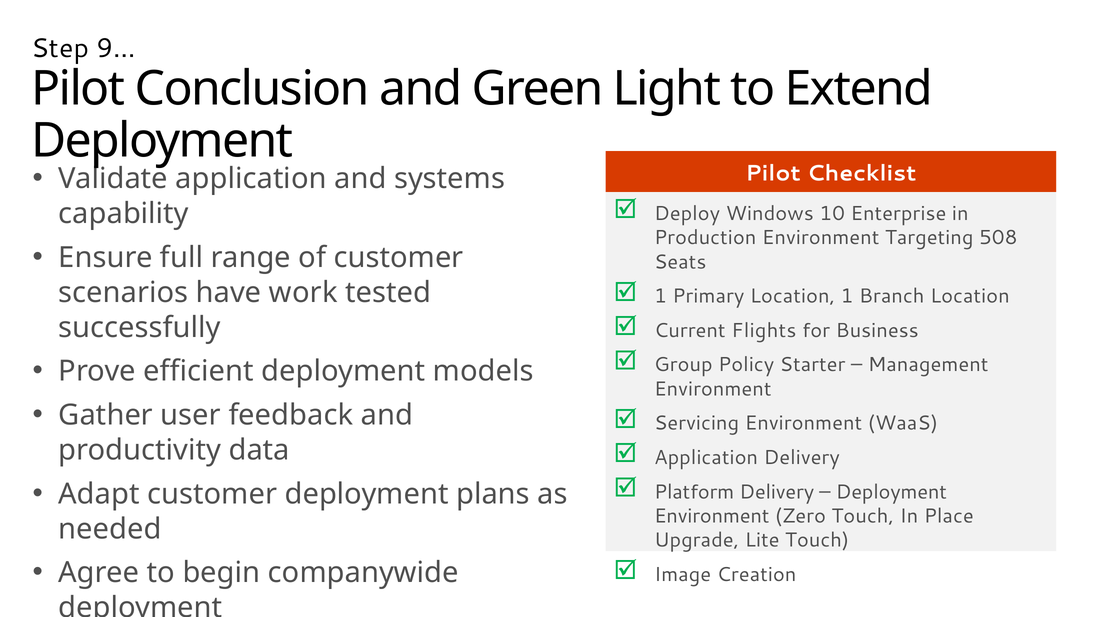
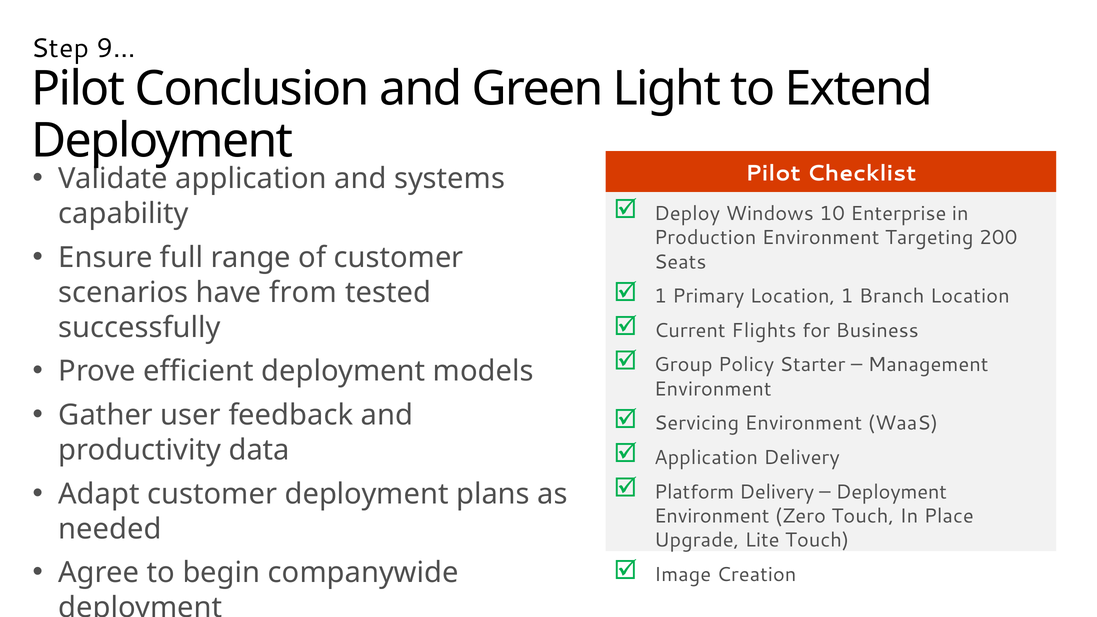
508: 508 -> 200 (998, 238)
work: work -> from (303, 292)
